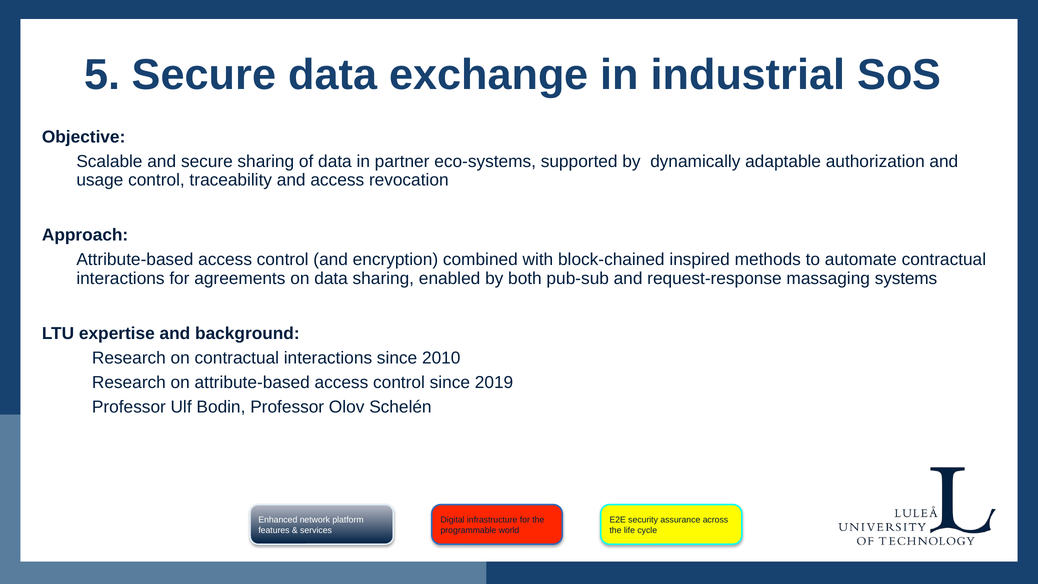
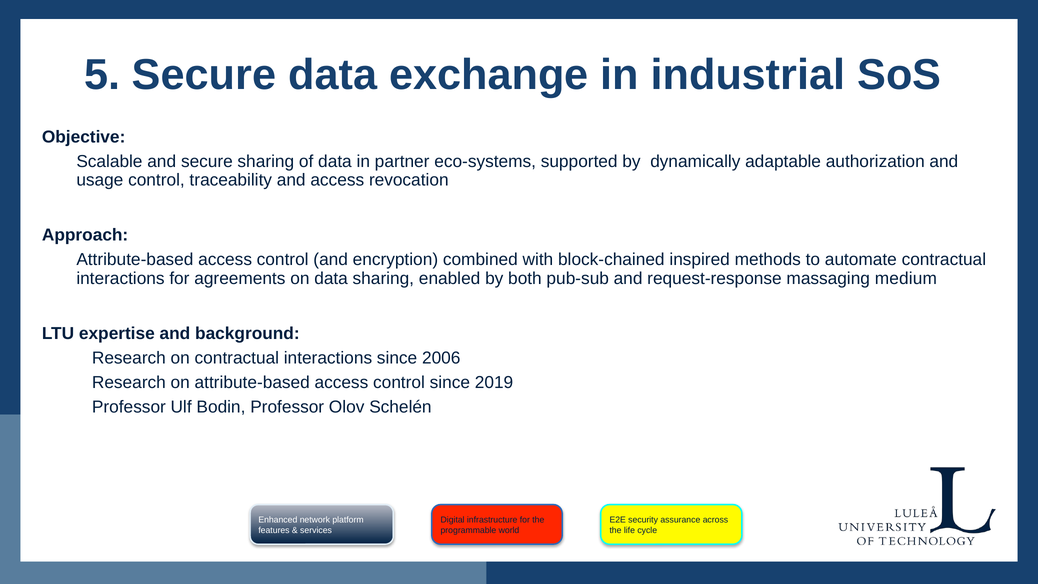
systems: systems -> medium (906, 278)
2010: 2010 -> 2006 (441, 358)
